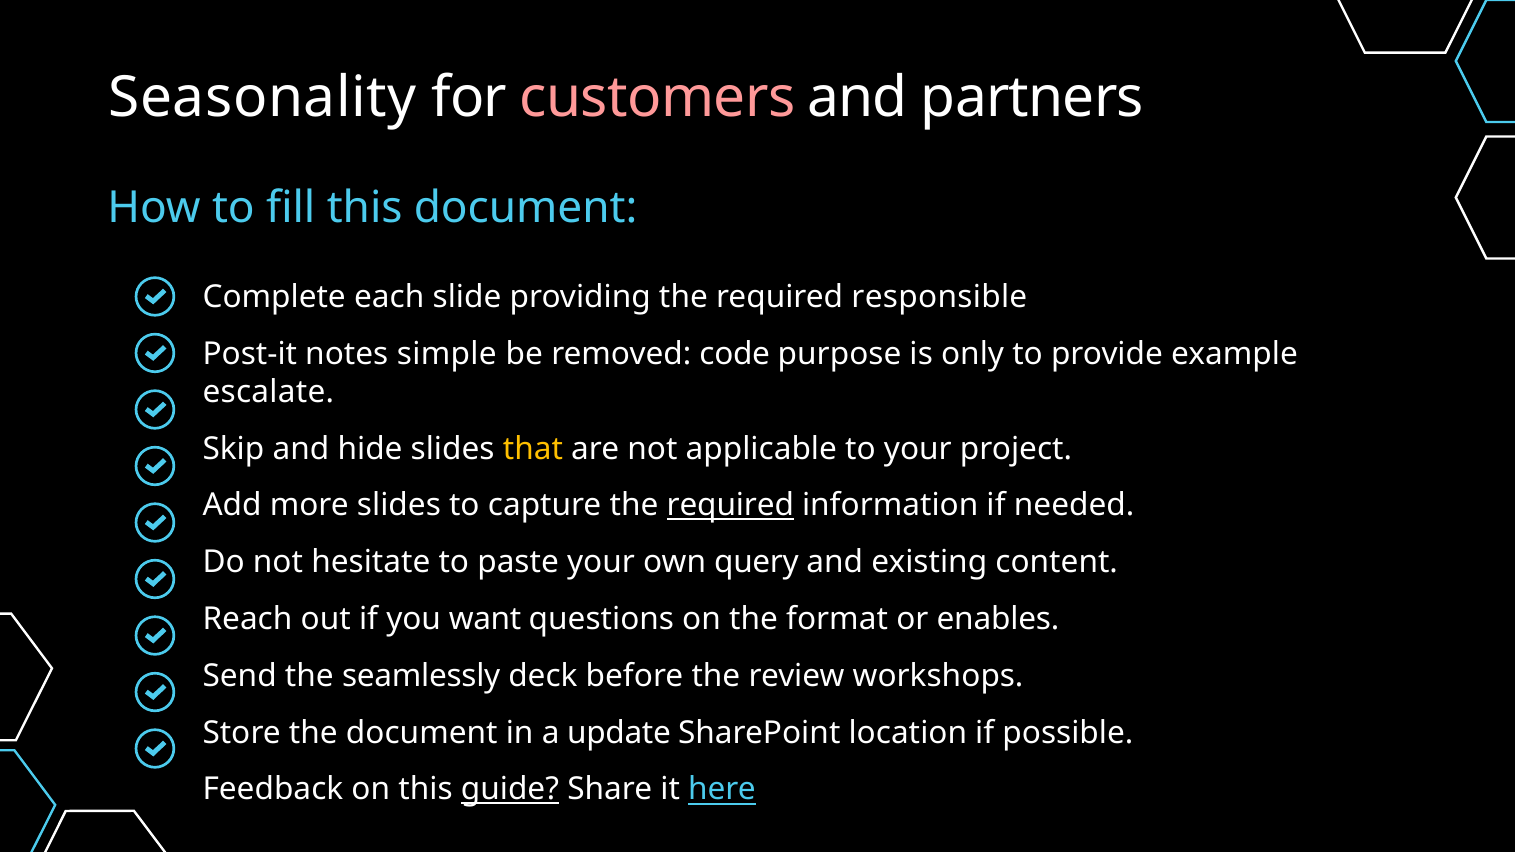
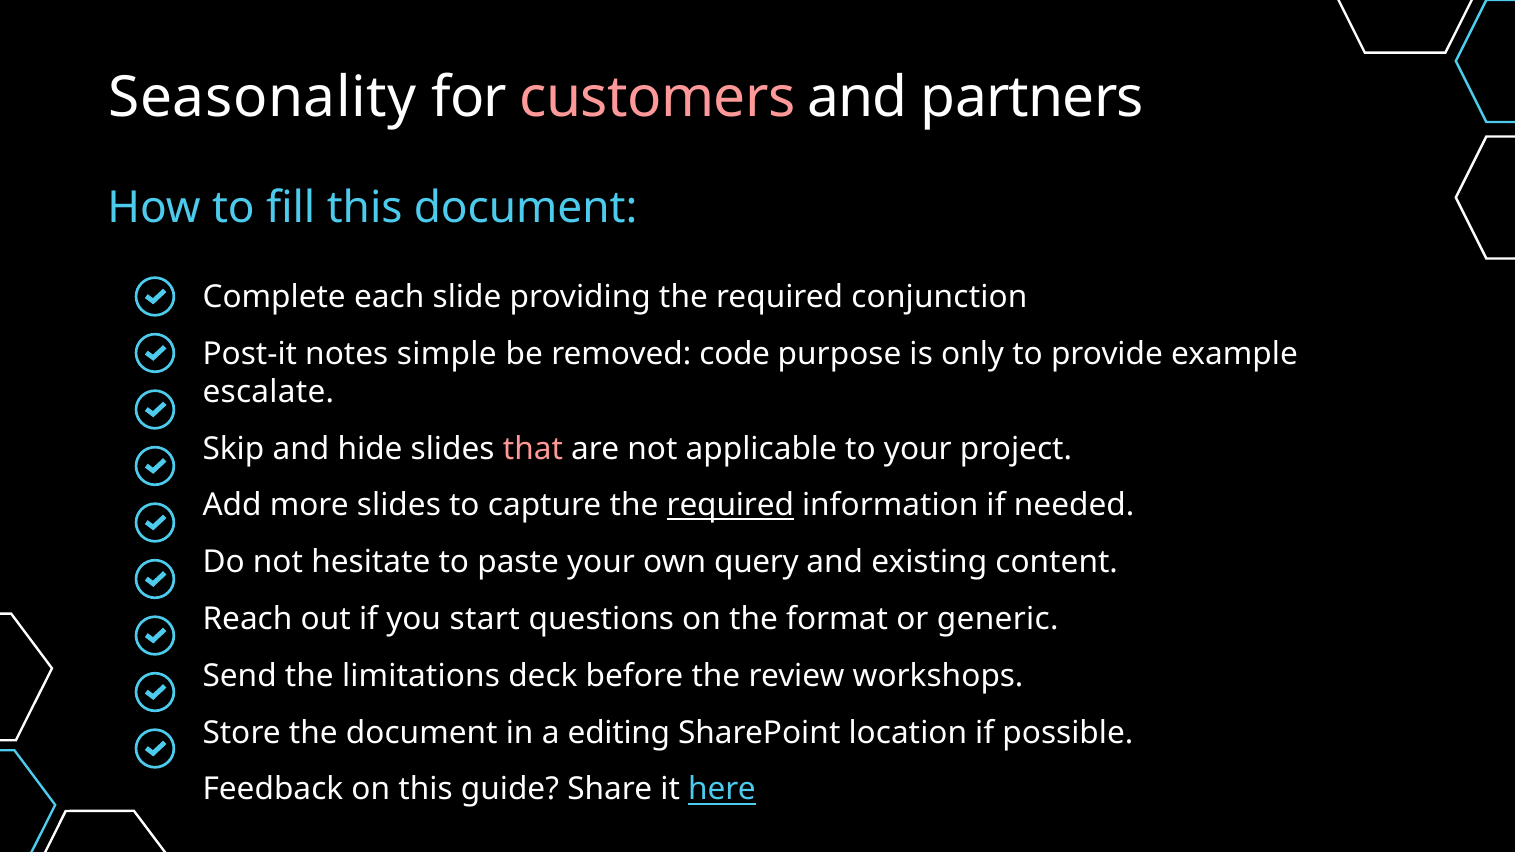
responsible: responsible -> conjunction (939, 297)
that colour: yellow -> pink (533, 449)
want: want -> start (485, 619)
enables: enables -> generic (998, 619)
seamlessly: seamlessly -> limitations (421, 676)
update: update -> editing (619, 733)
guide underline: present -> none (510, 790)
